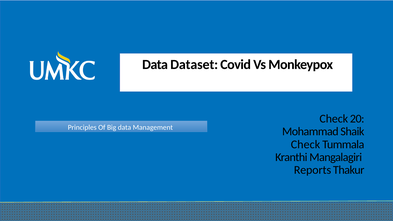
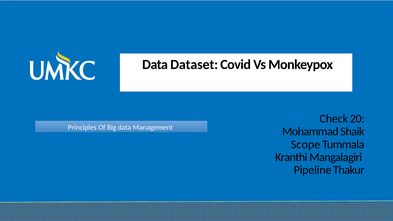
Check: Check -> Scope (306, 144)
Reports: Reports -> Pipeline (313, 170)
